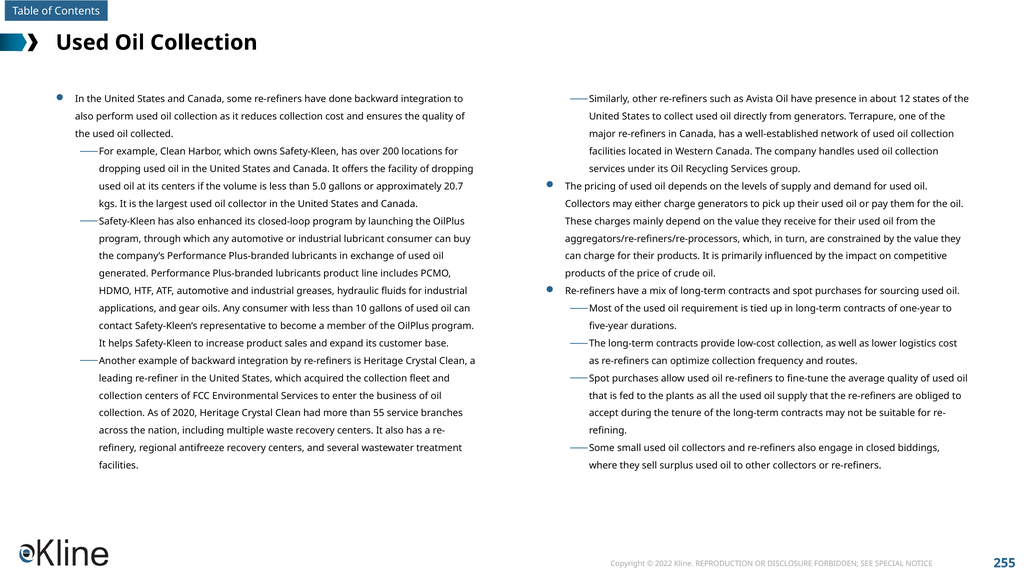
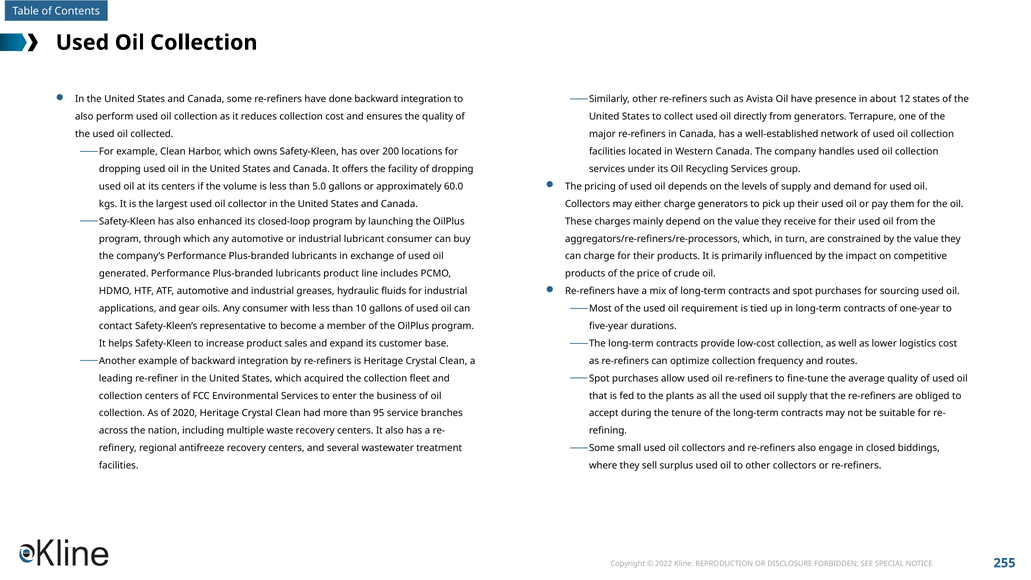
20.7: 20.7 -> 60.0 (454, 186)
55: 55 -> 95 (379, 413)
